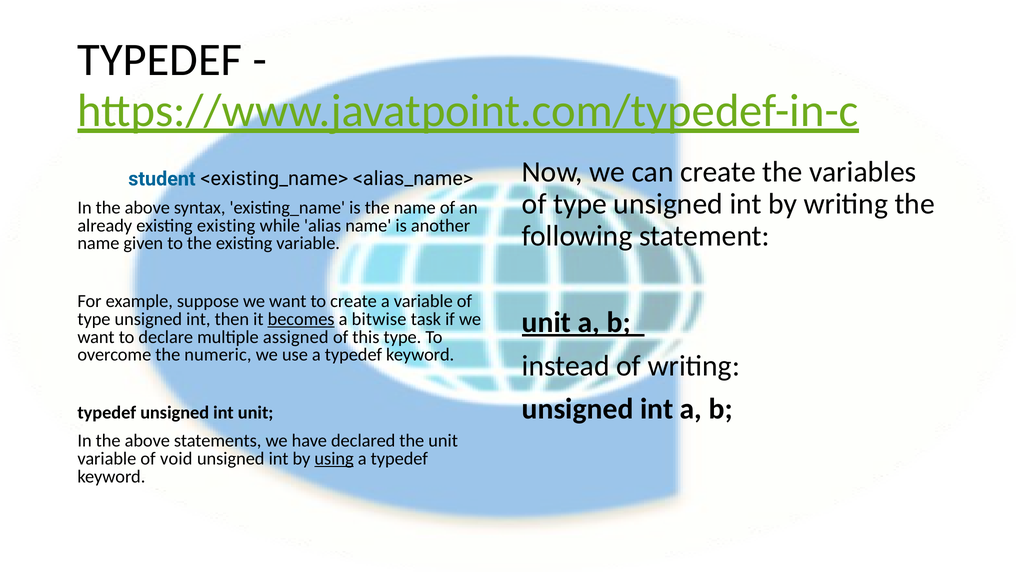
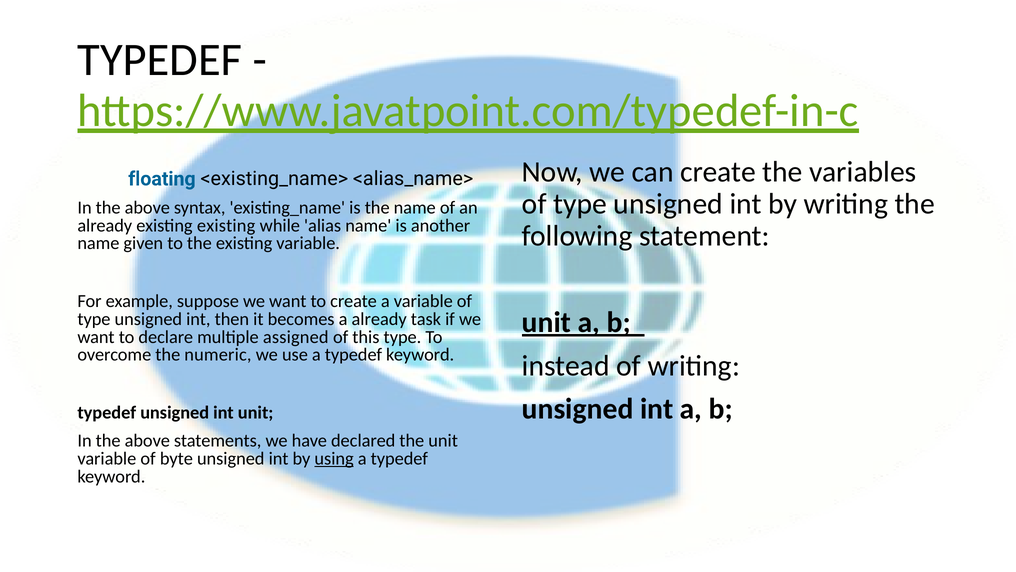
student: student -> floating (162, 179)
becomes underline: present -> none (301, 319)
a bitwise: bitwise -> already (379, 319)
void: void -> byte (176, 458)
